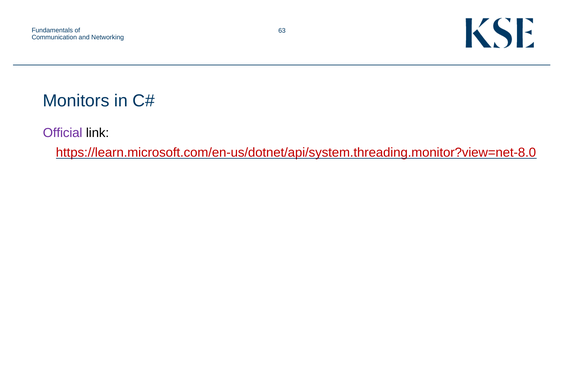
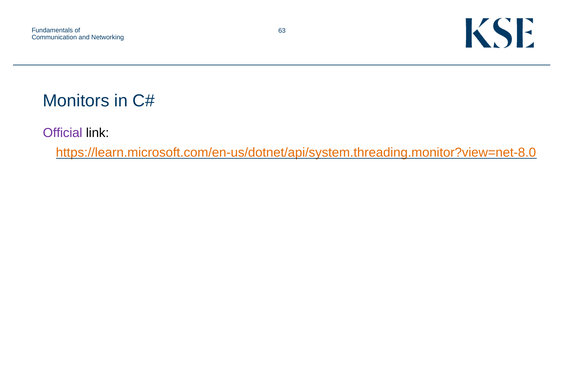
https://learn.microsoft.com/en-us/dotnet/api/system.threading.monitor?view=net-8.0 colour: red -> orange (296, 153)
